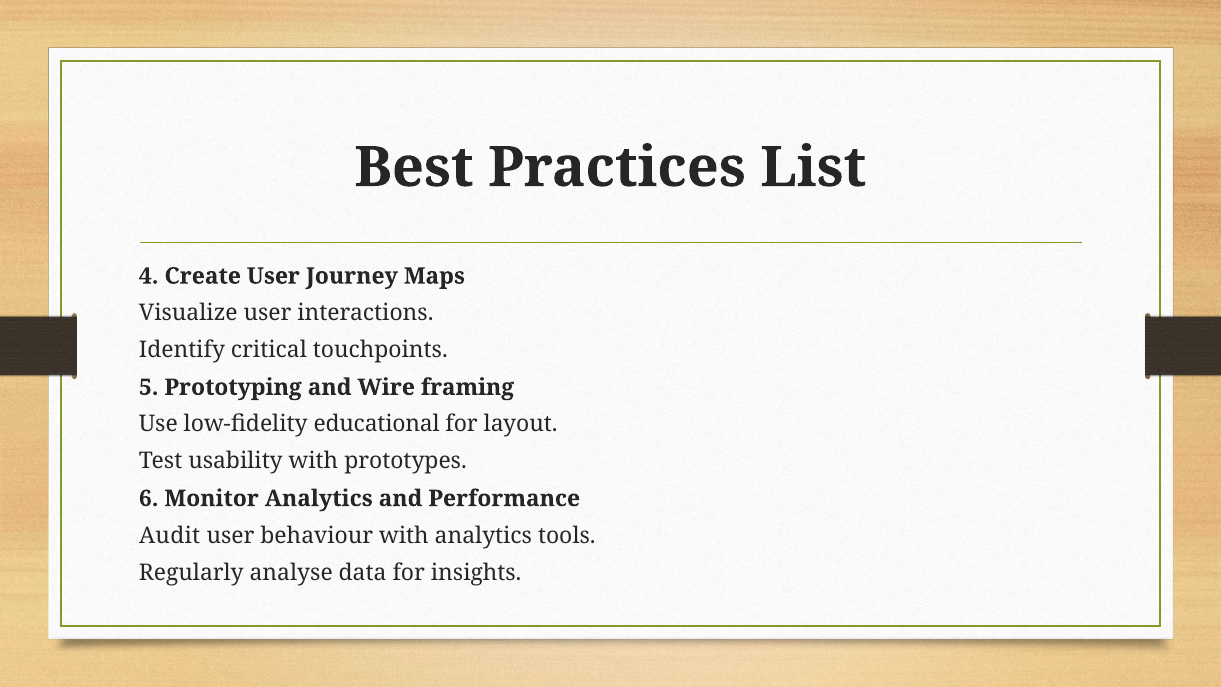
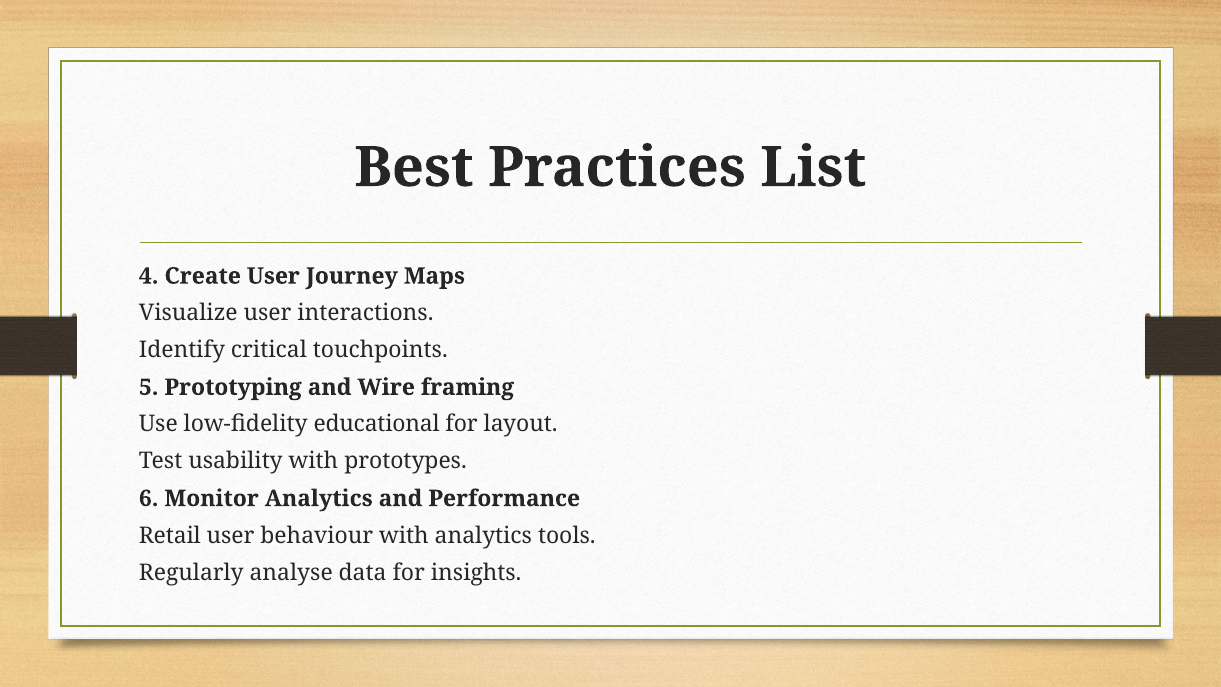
Audit: Audit -> Retail (170, 535)
